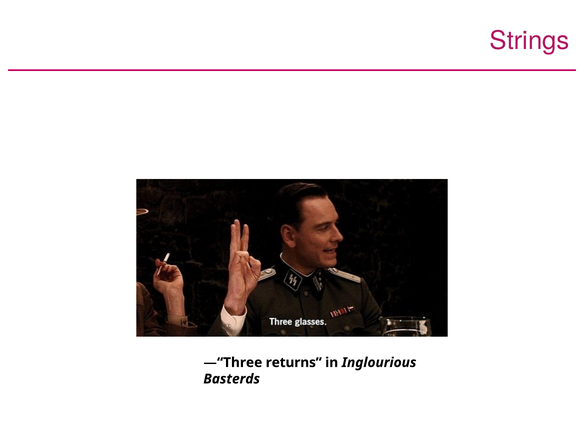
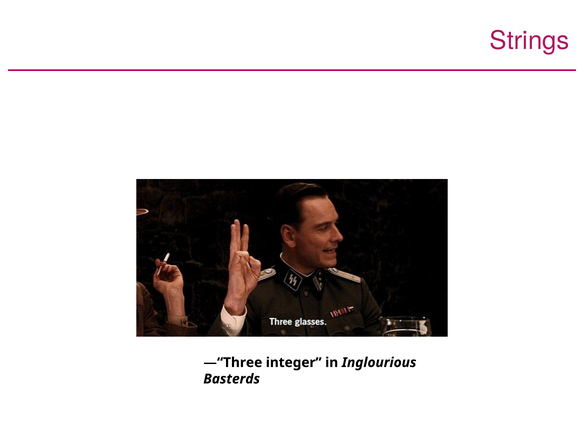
returns: returns -> integer (294, 363)
